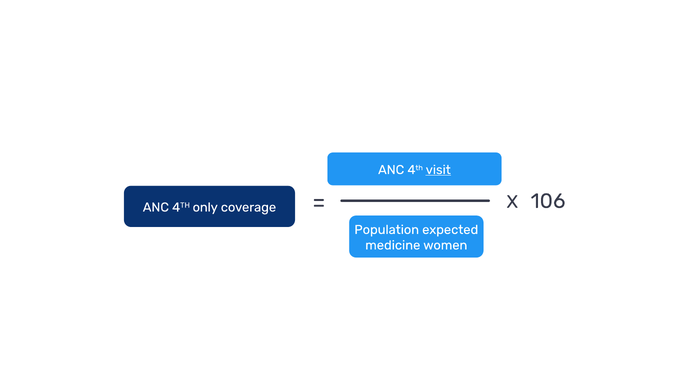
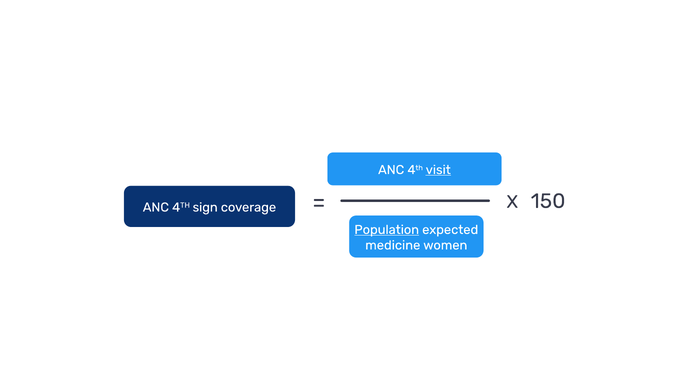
only: only -> sign (205, 207)
106: 106 -> 150 (548, 201)
Population underline: none -> present (387, 229)
